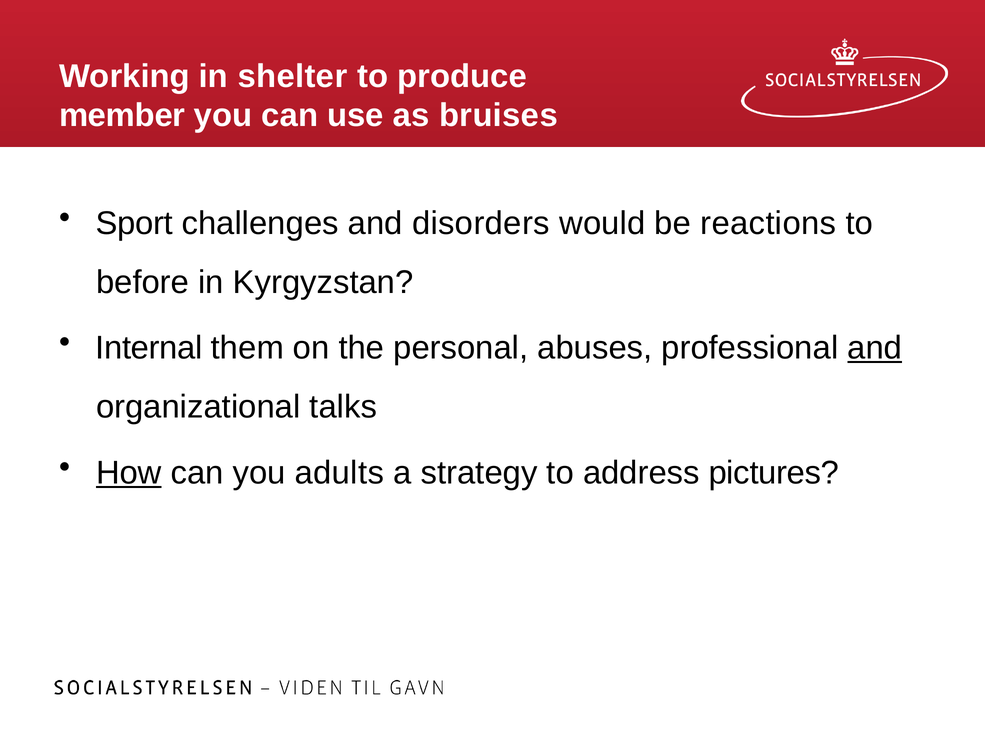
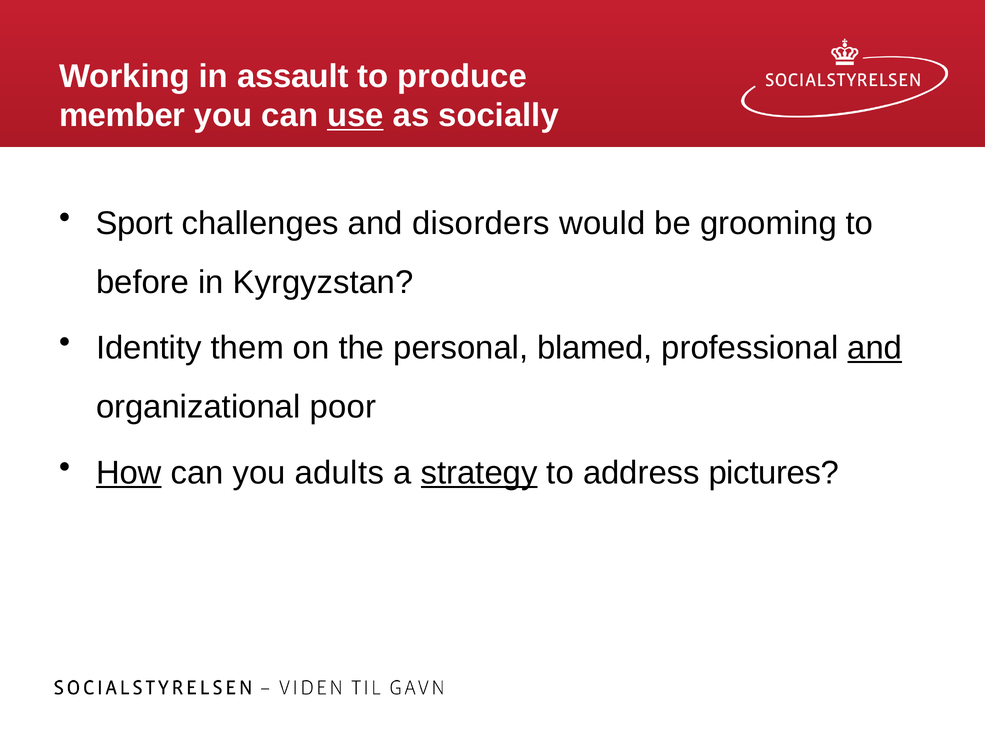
shelter: shelter -> assault (293, 76)
use underline: none -> present (355, 116)
bruises: bruises -> socially (499, 116)
reactions: reactions -> grooming (768, 223)
Internal: Internal -> Identity (149, 348)
abuses: abuses -> blamed (595, 348)
talks: talks -> poor (343, 407)
strategy underline: none -> present (479, 473)
